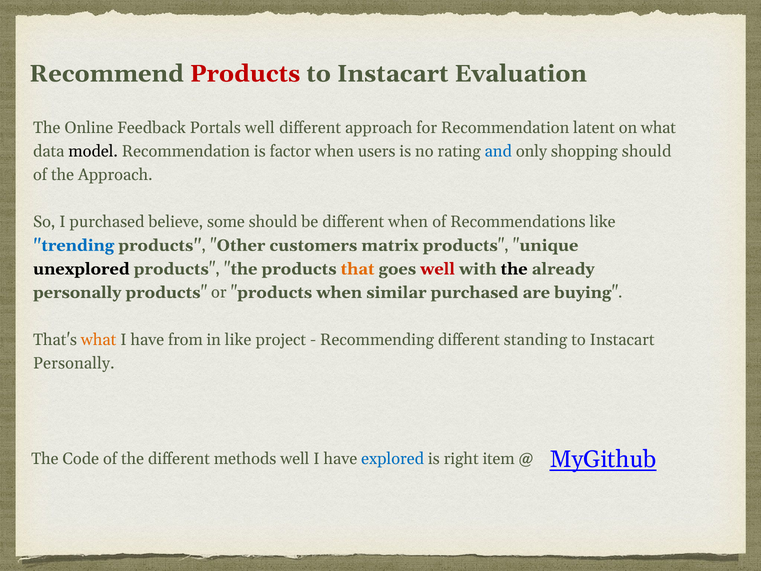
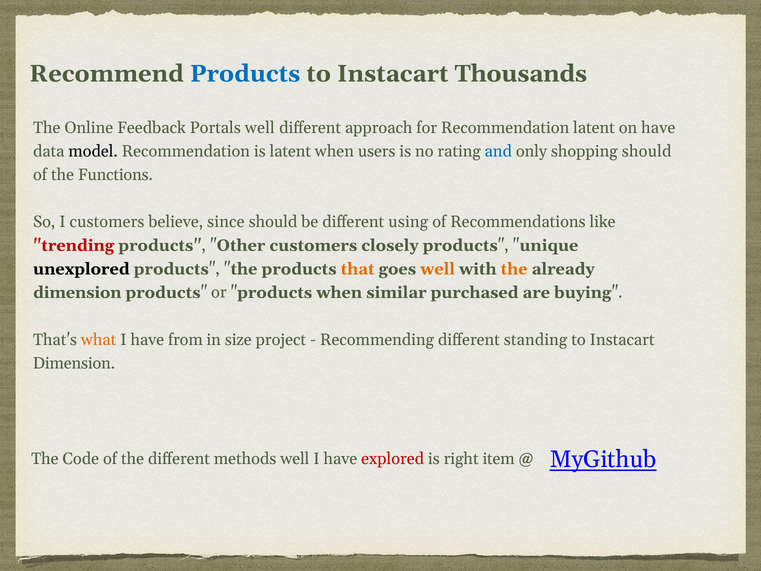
Products colour: red -> blue (245, 74)
Evaluation: Evaluation -> Thousands (521, 74)
on what: what -> have (658, 128)
is factor: factor -> latent (290, 151)
the Approach: Approach -> Functions (115, 175)
I purchased: purchased -> customers (107, 222)
some: some -> since (226, 222)
different when: when -> using (408, 222)
trending colour: blue -> red (74, 245)
matrix: matrix -> closely (390, 245)
well colour: red -> orange (438, 269)
the colour: black -> orange (514, 269)
personally: personally -> dimension (77, 292)
in like: like -> size (238, 339)
Personally: Personally -> Dimension (74, 363)
explored colour: blue -> red (393, 459)
